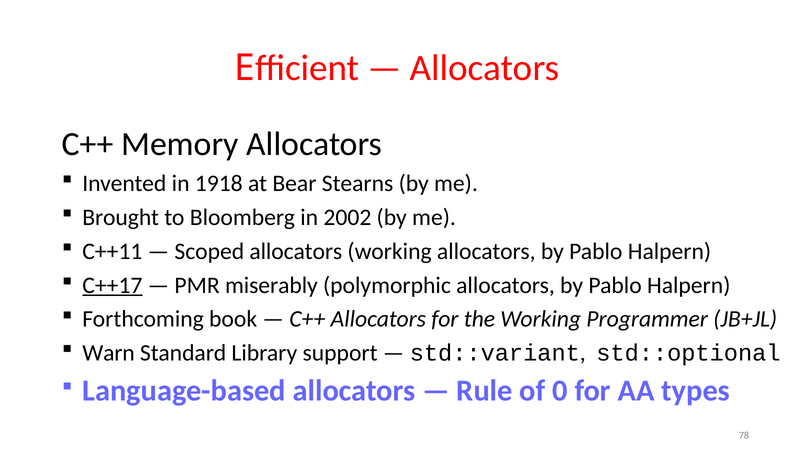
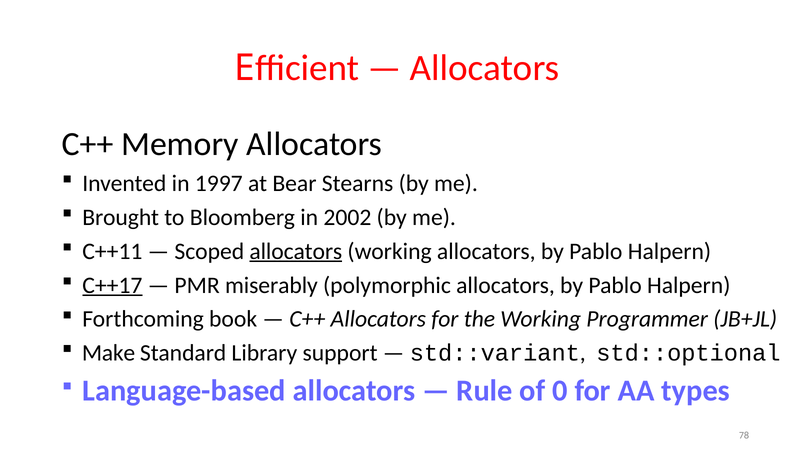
1918: 1918 -> 1997 (219, 183)
allocators underline: none -> present (296, 251)
Warn: Warn -> Make (109, 353)
